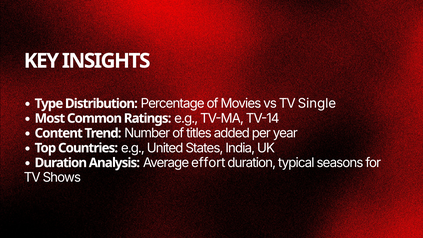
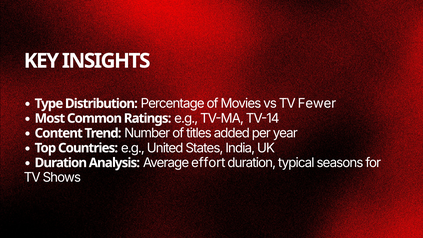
Single: Single -> Fewer (317, 104)
